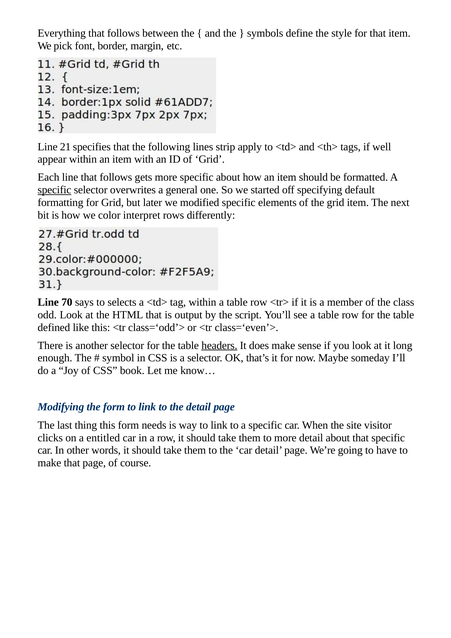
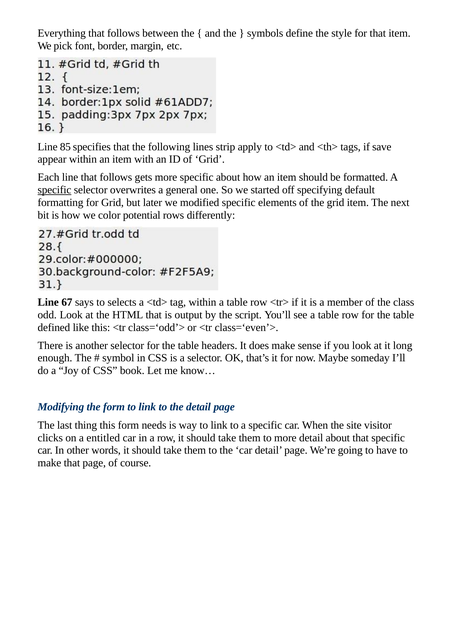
21: 21 -> 85 (65, 147)
well: well -> save (382, 147)
interpret: interpret -> potential (142, 215)
70: 70 -> 67 (67, 302)
headers underline: present -> none (219, 346)
